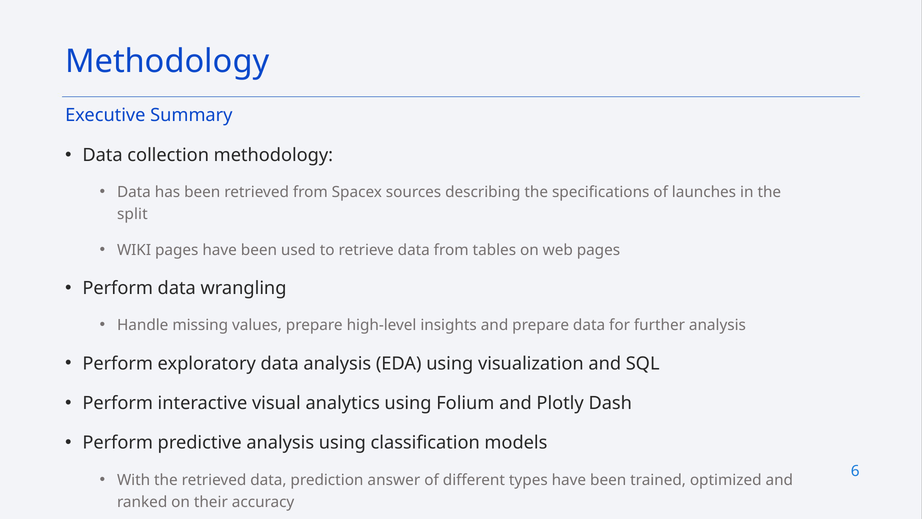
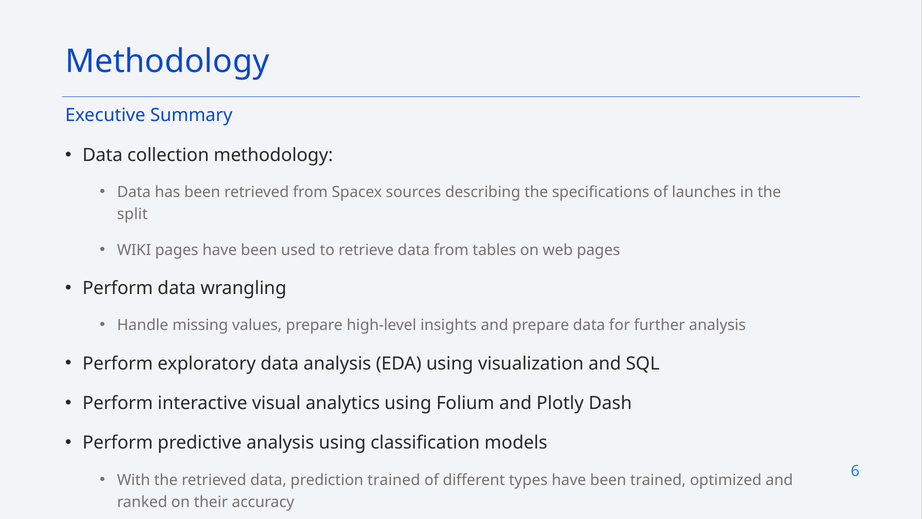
prediction answer: answer -> trained (394, 480)
